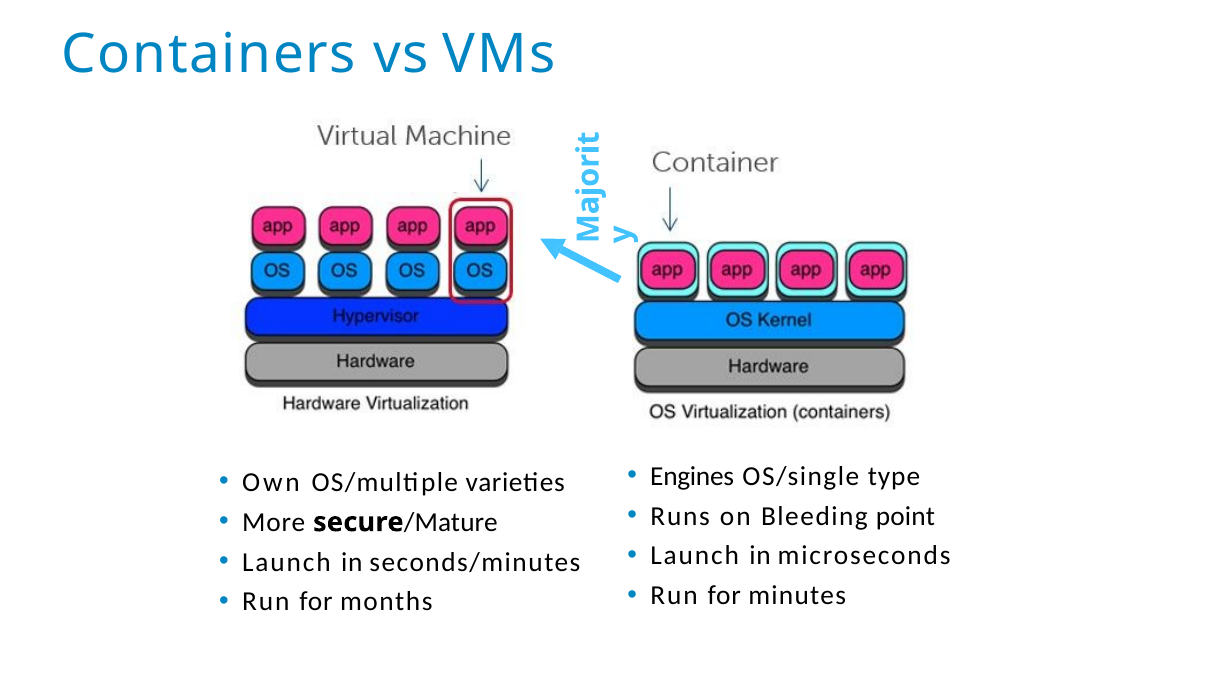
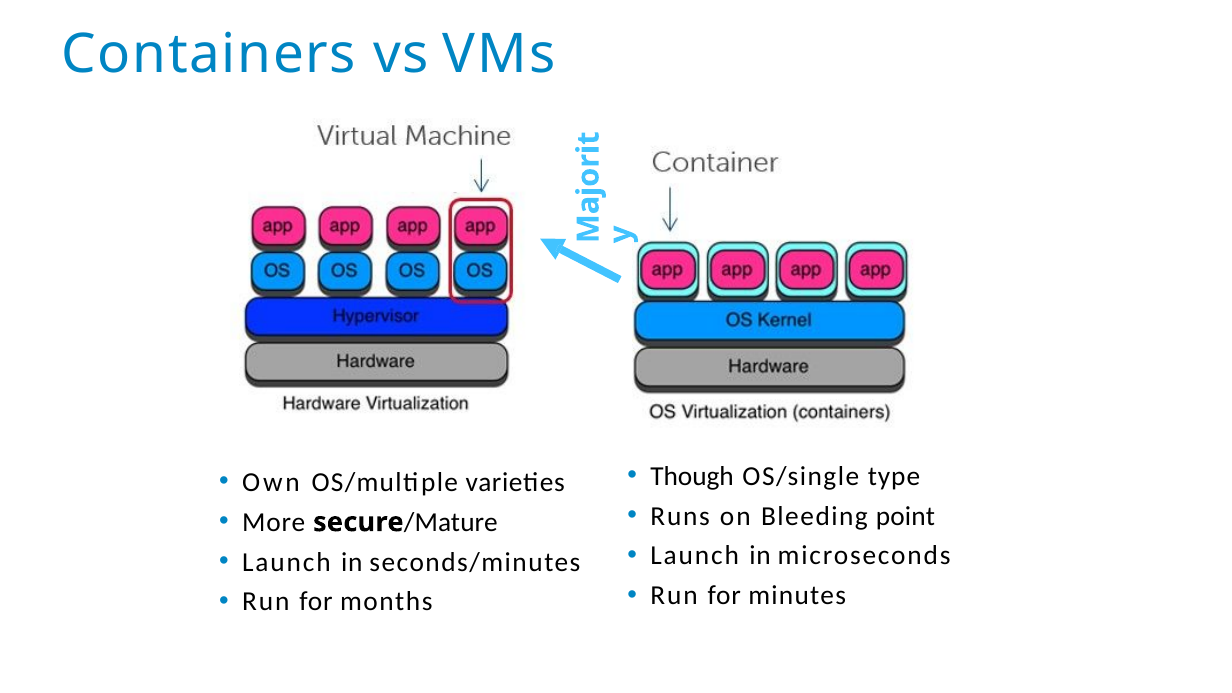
Engines: Engines -> Though (692, 476)
